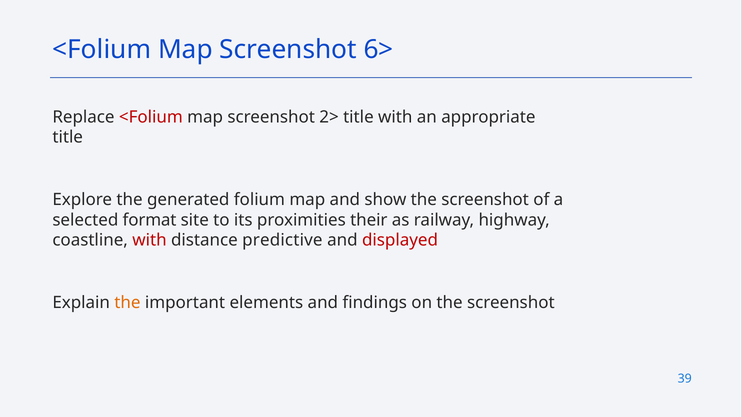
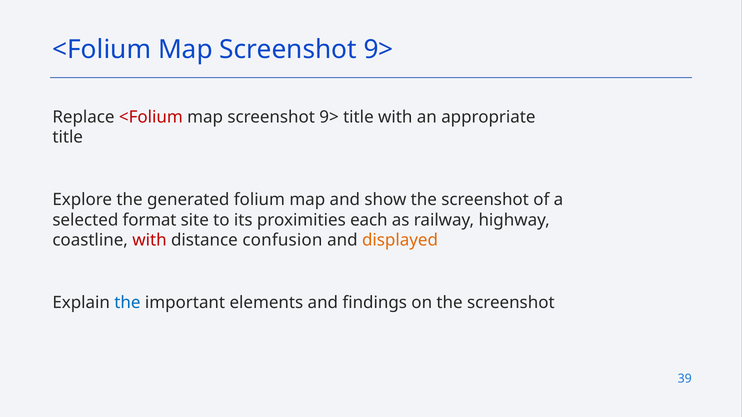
6>: 6> -> 9> (379, 50)
2>: 2> -> 9> (329, 117)
their: their -> each (369, 220)
predictive: predictive -> confusion (282, 241)
displayed colour: red -> orange (400, 241)
the colour: orange -> blue (127, 303)
